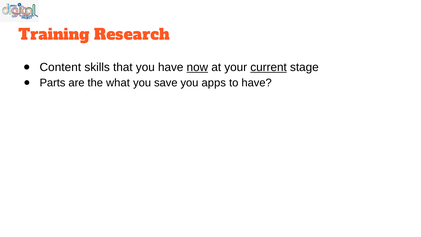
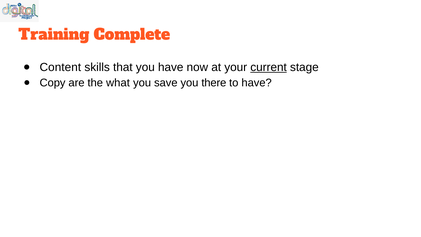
Research: Research -> Complete (132, 35)
now underline: present -> none (197, 67)
Parts: Parts -> Copy (53, 83)
apps: apps -> there (214, 83)
